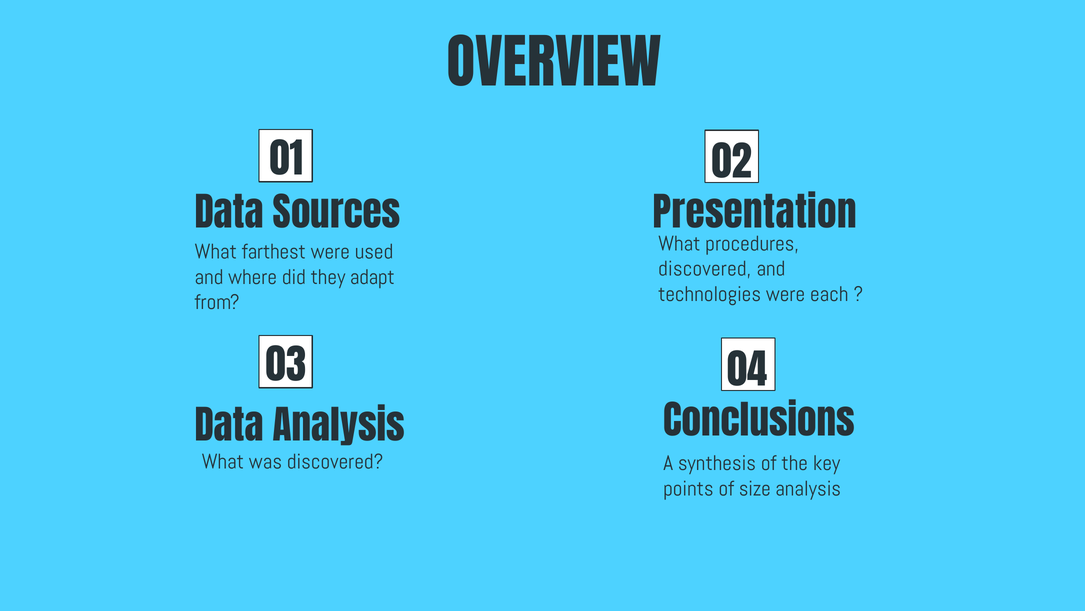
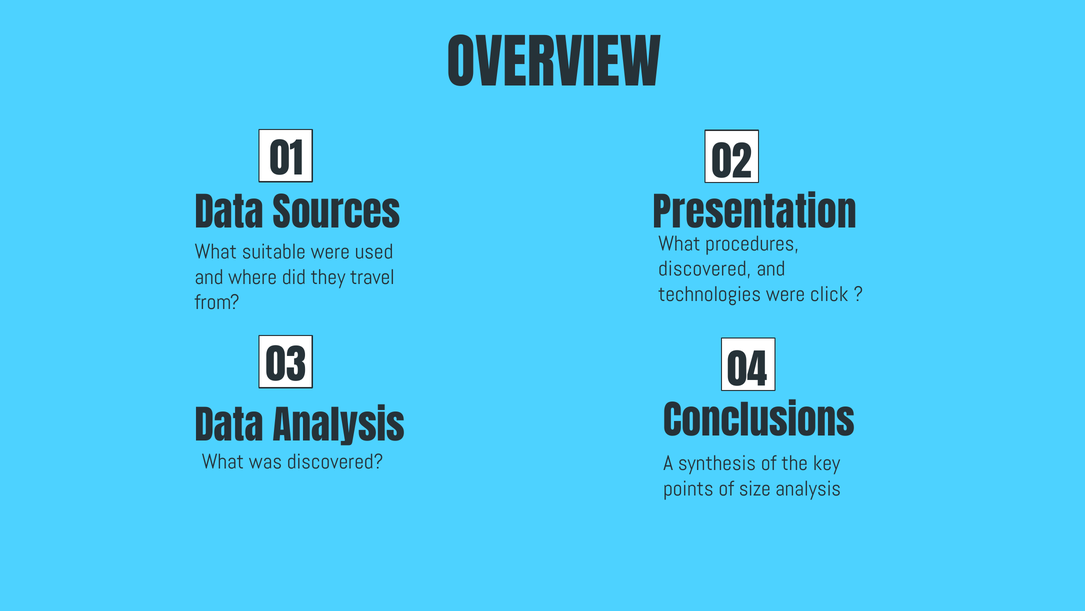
farthest: farthest -> suitable (274, 251)
adapt: adapt -> travel (372, 277)
each: each -> click (829, 294)
